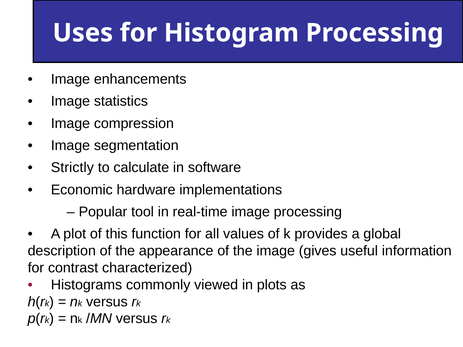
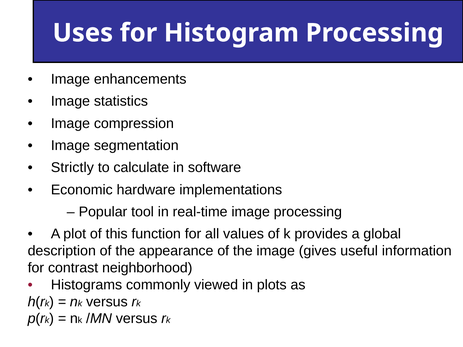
characterized: characterized -> neighborhood (147, 268)
